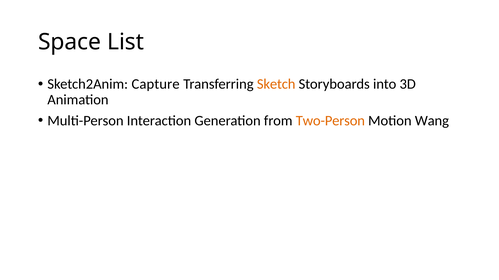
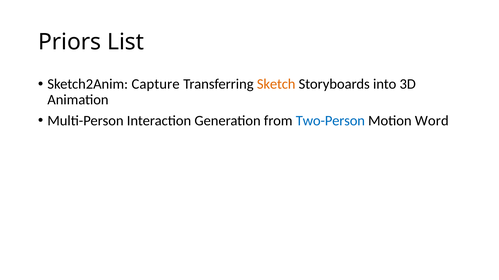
Space: Space -> Priors (70, 42)
Two-Person colour: orange -> blue (330, 121)
Wang: Wang -> Word (432, 121)
